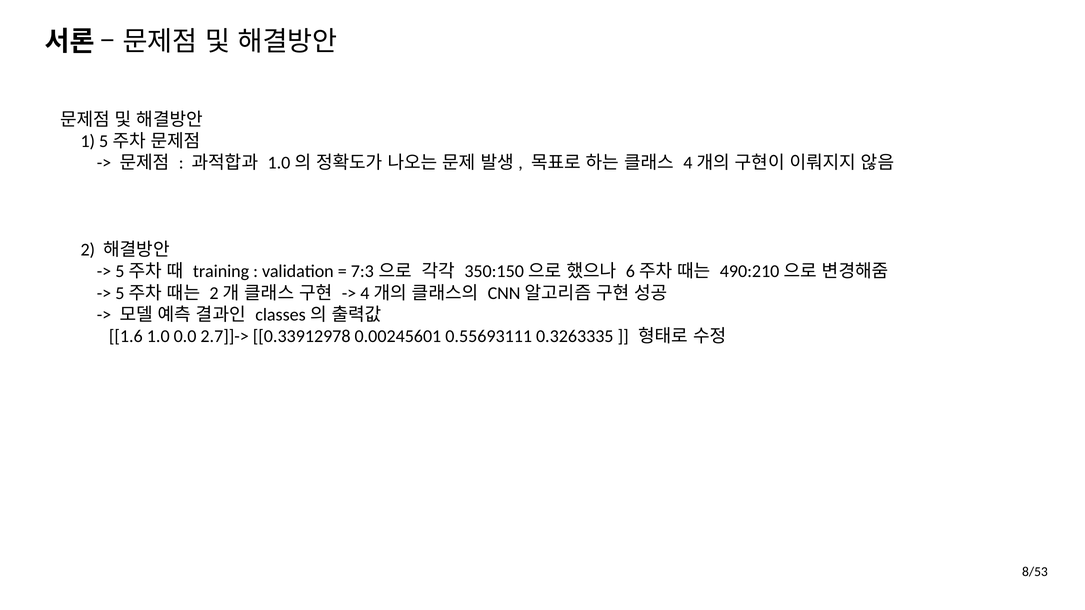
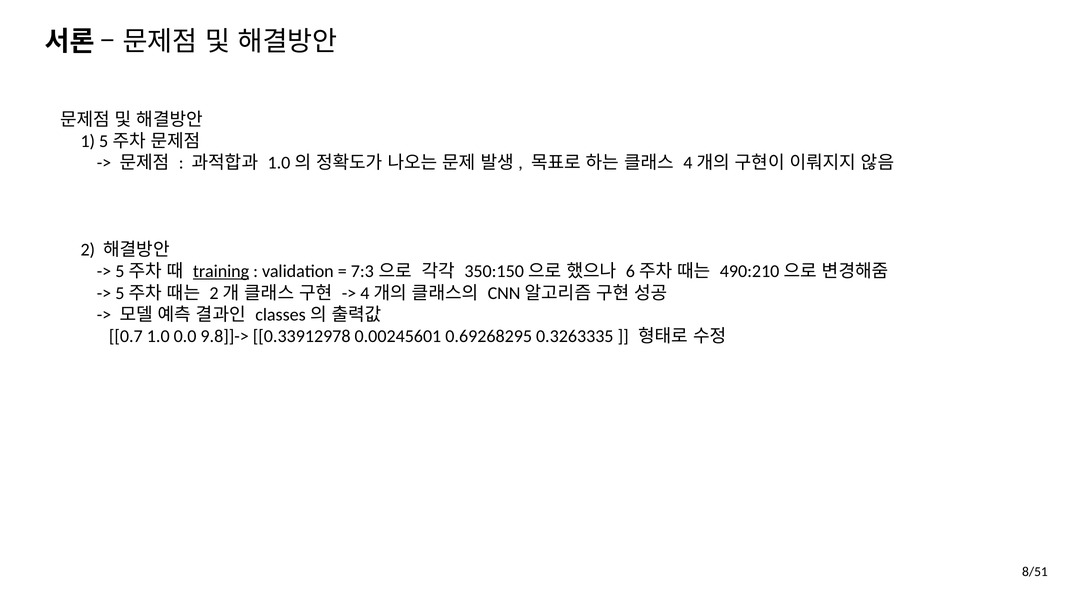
training underline: none -> present (221, 272)
1.6: 1.6 -> 0.7 (126, 337)
2.7]]->: 2.7]]-> -> 9.8]]-> (225, 337)
0.55693111: 0.55693111 -> 0.69268295 (489, 337)
8/53: 8/53 -> 8/51 (1035, 572)
